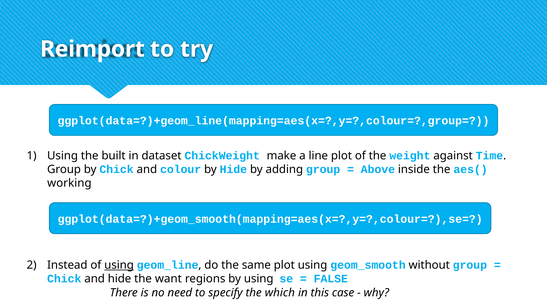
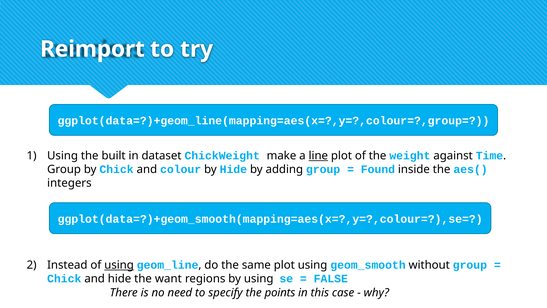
line underline: none -> present (318, 155)
Above: Above -> Found (378, 169)
working: working -> integers (69, 183)
which: which -> points (280, 292)
